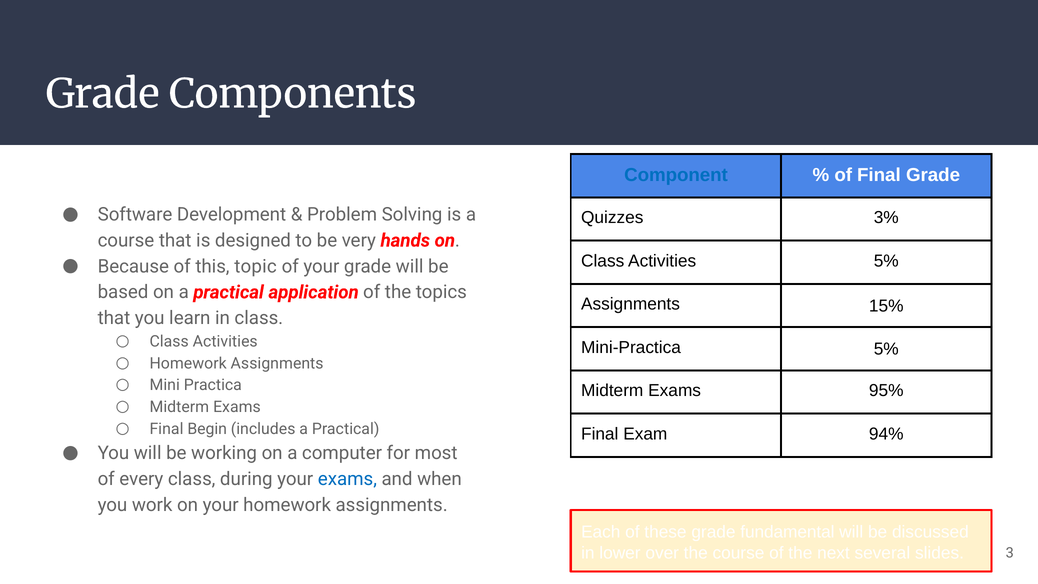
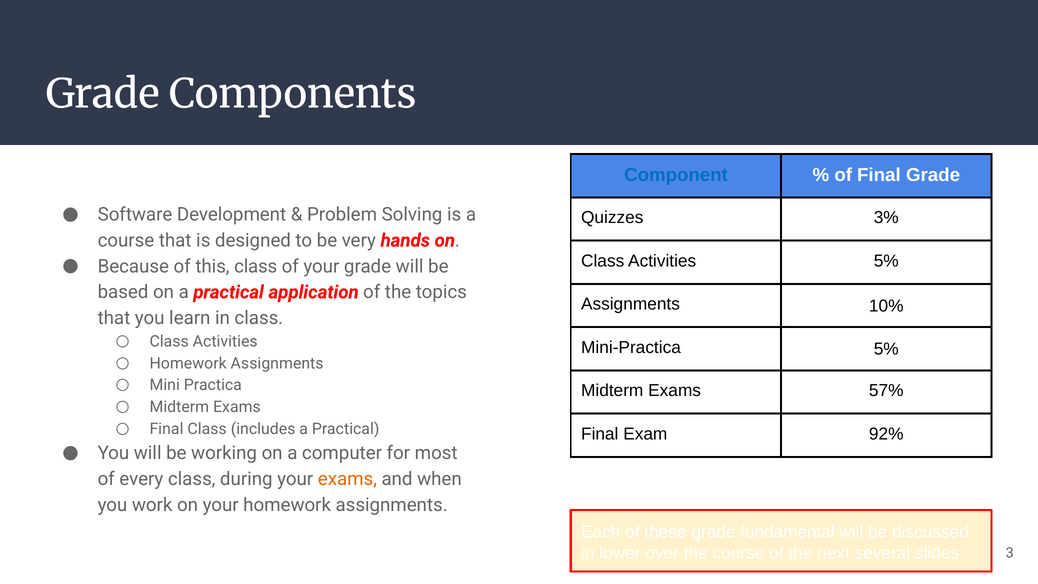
this topic: topic -> class (256, 266)
15%: 15% -> 10% (886, 306)
95%: 95% -> 57% (886, 391)
Final Begin: Begin -> Class (207, 429)
94%: 94% -> 92% (886, 434)
exams colour: blue -> orange (347, 479)
